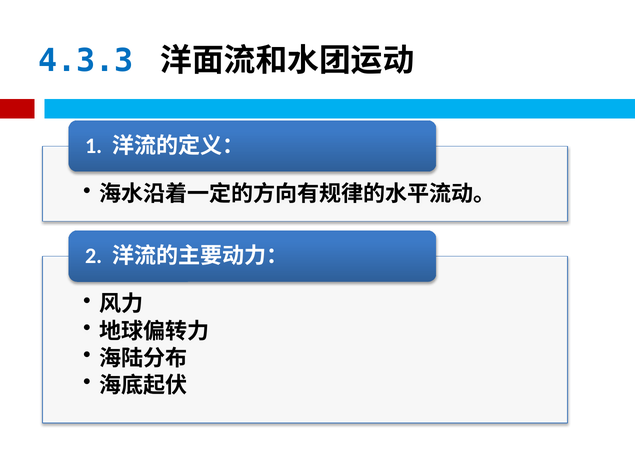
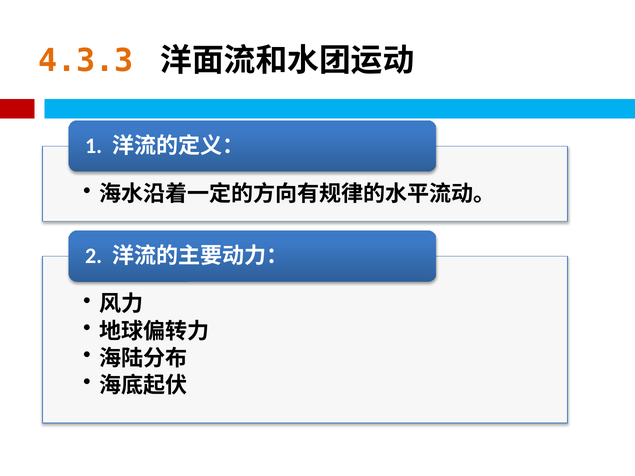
4.3.3 colour: blue -> orange (86, 61)
